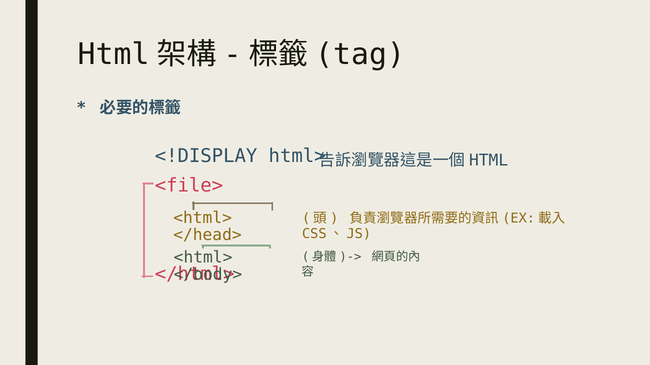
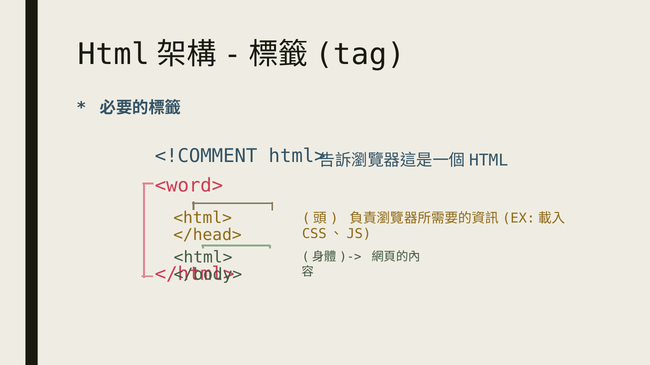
<!DISPLAY: <!DISPLAY -> <!COMMENT (206, 156)
<file>: <file> -> <word> (189, 186)
